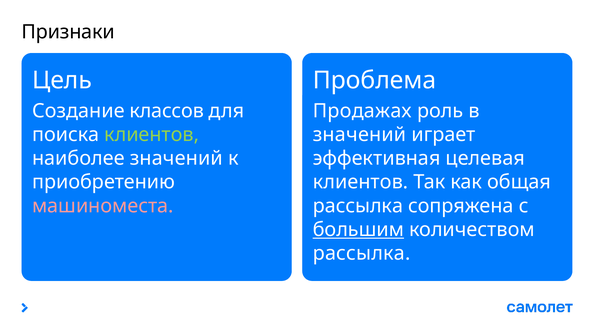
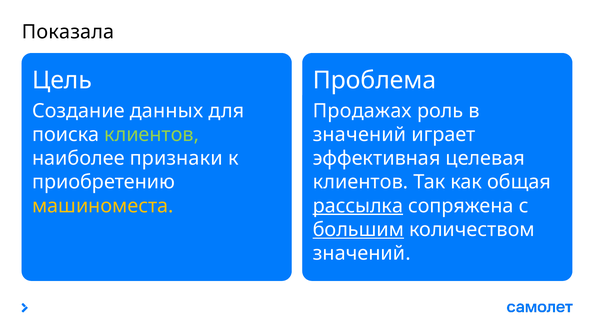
Признаки: Признаки -> Показала (68, 32)
классов: классов -> данных (166, 111)
наиболее значений: значений -> признаки (176, 158)
машиноместа colour: pink -> yellow (103, 206)
рассылка underline: none -> present (358, 206)
рассылка: рассылка -> значений (362, 253)
